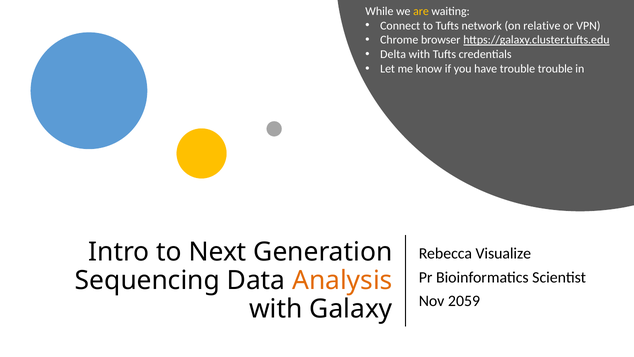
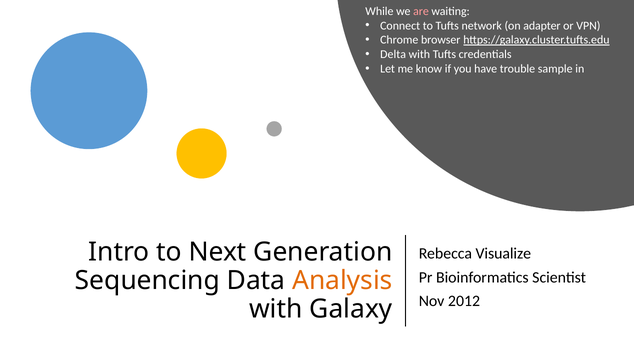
are colour: yellow -> pink (421, 11)
relative: relative -> adapter (542, 26)
trouble trouble: trouble -> sample (555, 69)
2059: 2059 -> 2012 (464, 301)
